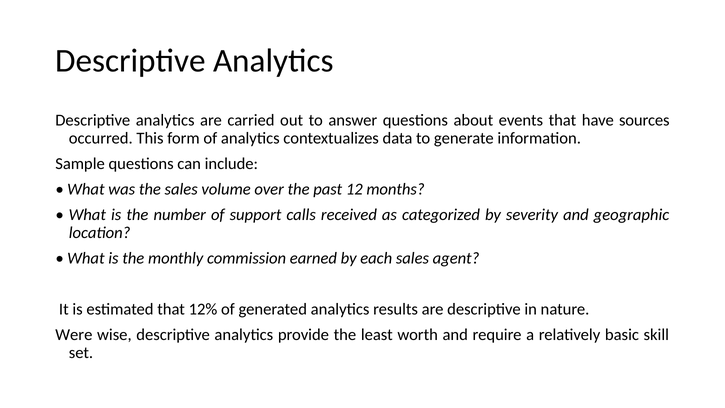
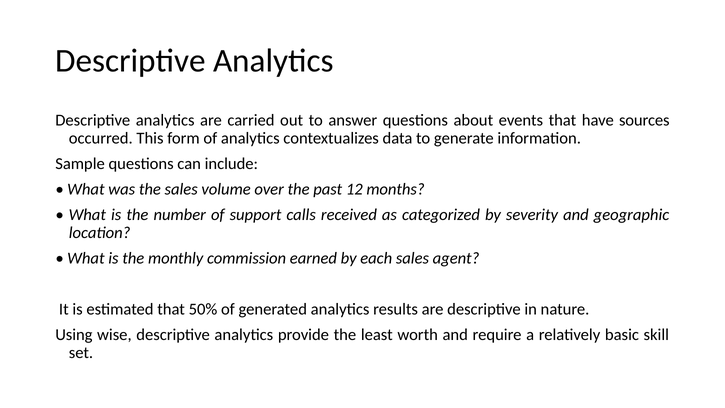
12%: 12% -> 50% (203, 309)
Were: Were -> Using (74, 334)
